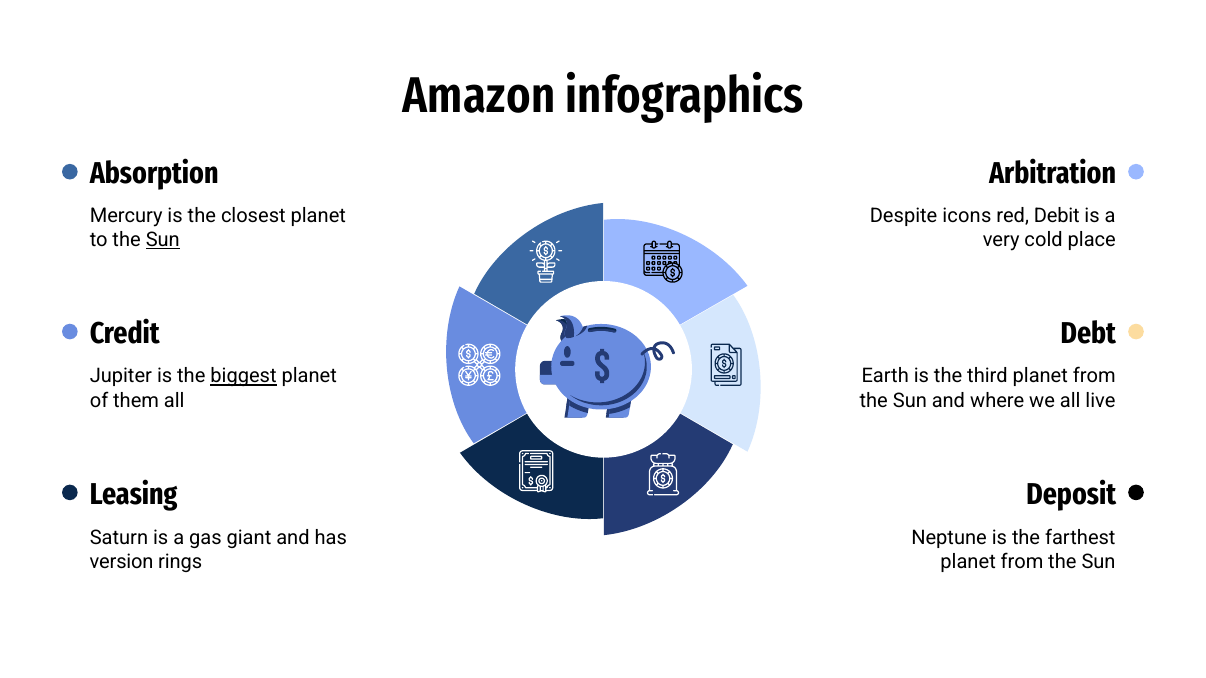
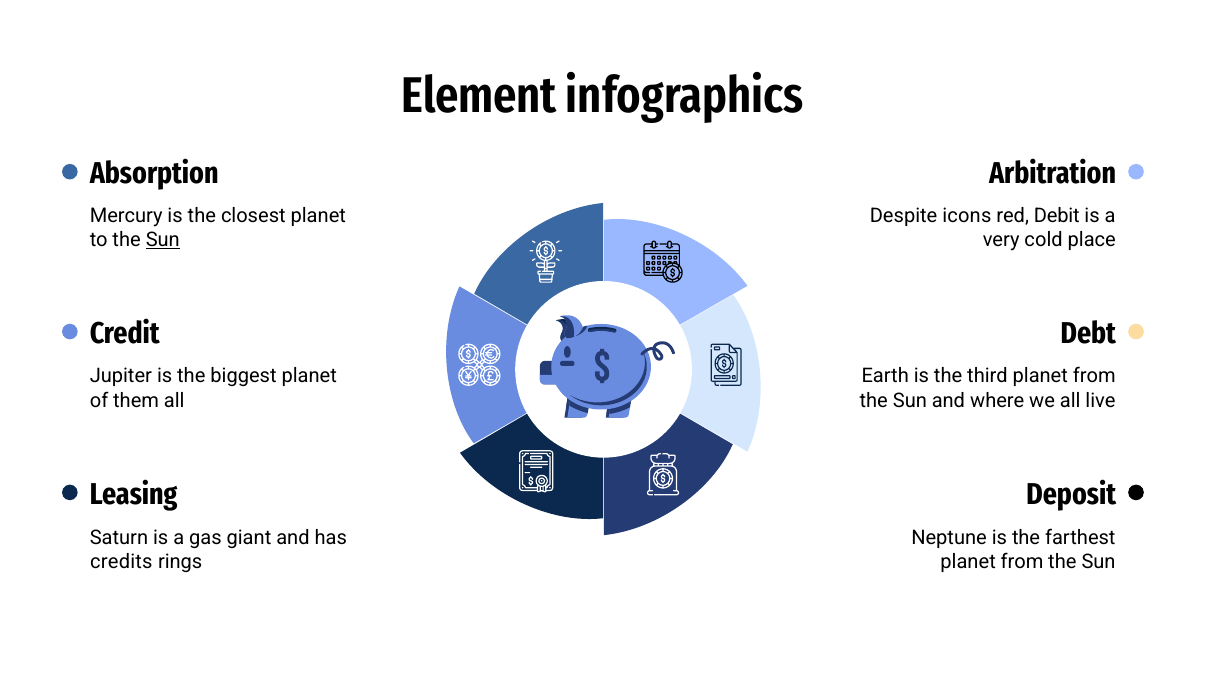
Amazon: Amazon -> Element (479, 96)
biggest underline: present -> none (243, 377)
version: version -> credits (121, 562)
